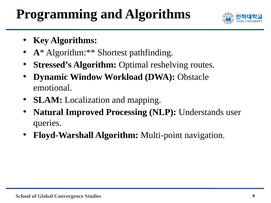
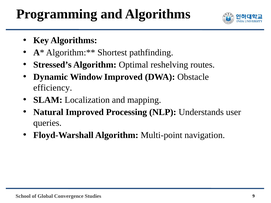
Window Workload: Workload -> Improved (123, 77)
emotional: emotional -> efficiency (53, 88)
